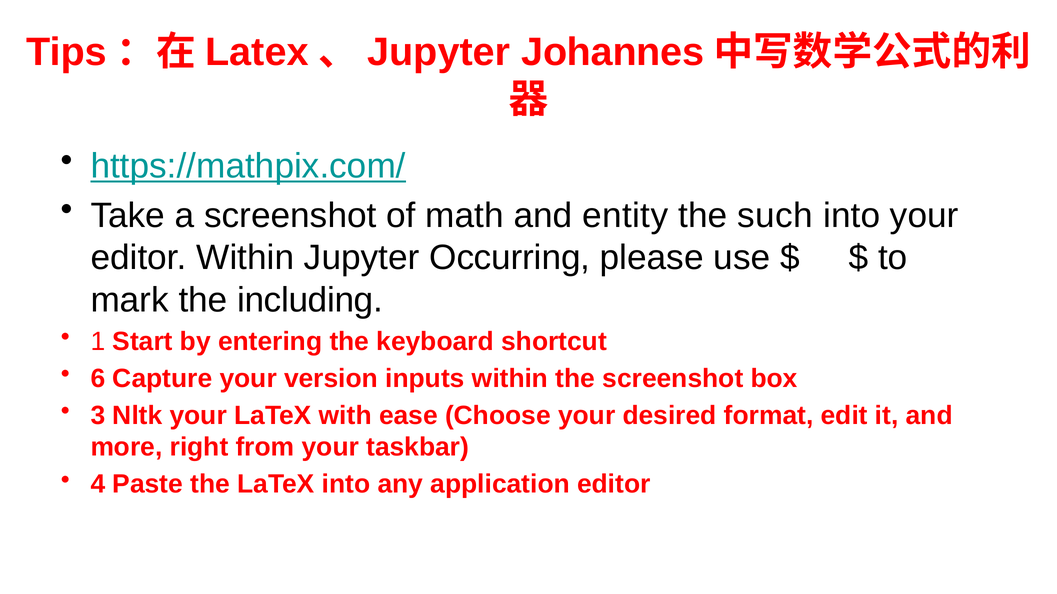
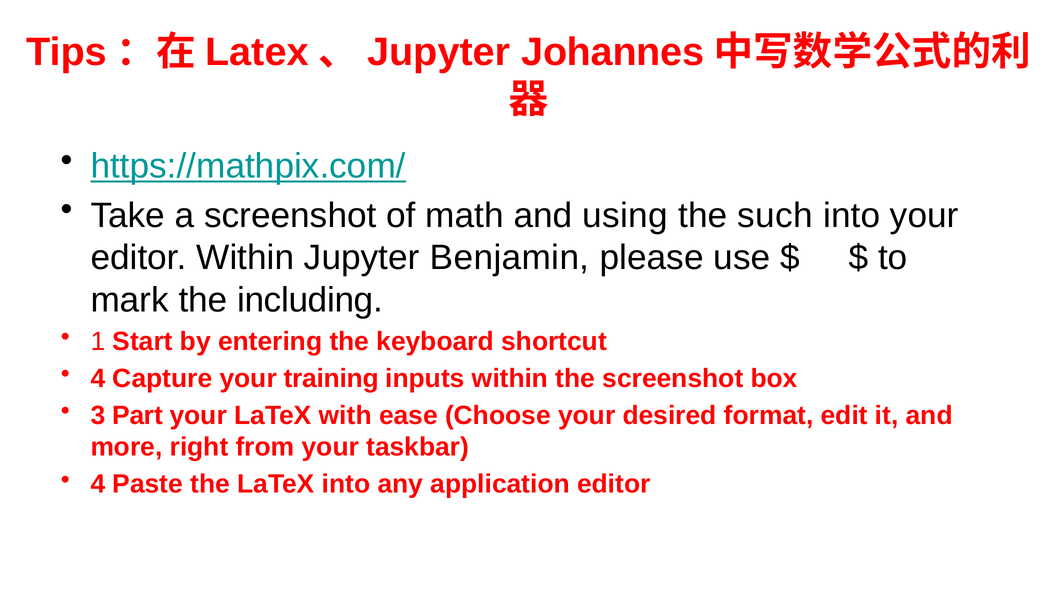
entity: entity -> using (625, 216)
Occurring: Occurring -> Benjamin (510, 258)
6: 6 -> 4 (98, 379)
version: version -> training (331, 379)
Nltk: Nltk -> Part (138, 416)
